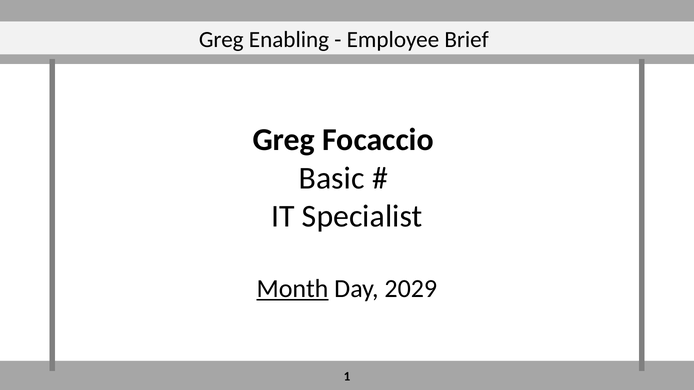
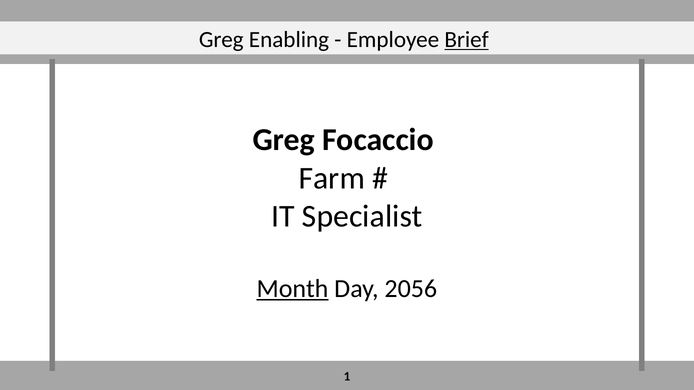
Brief underline: none -> present (467, 40)
Basic: Basic -> Farm (332, 178)
2029: 2029 -> 2056 (411, 289)
